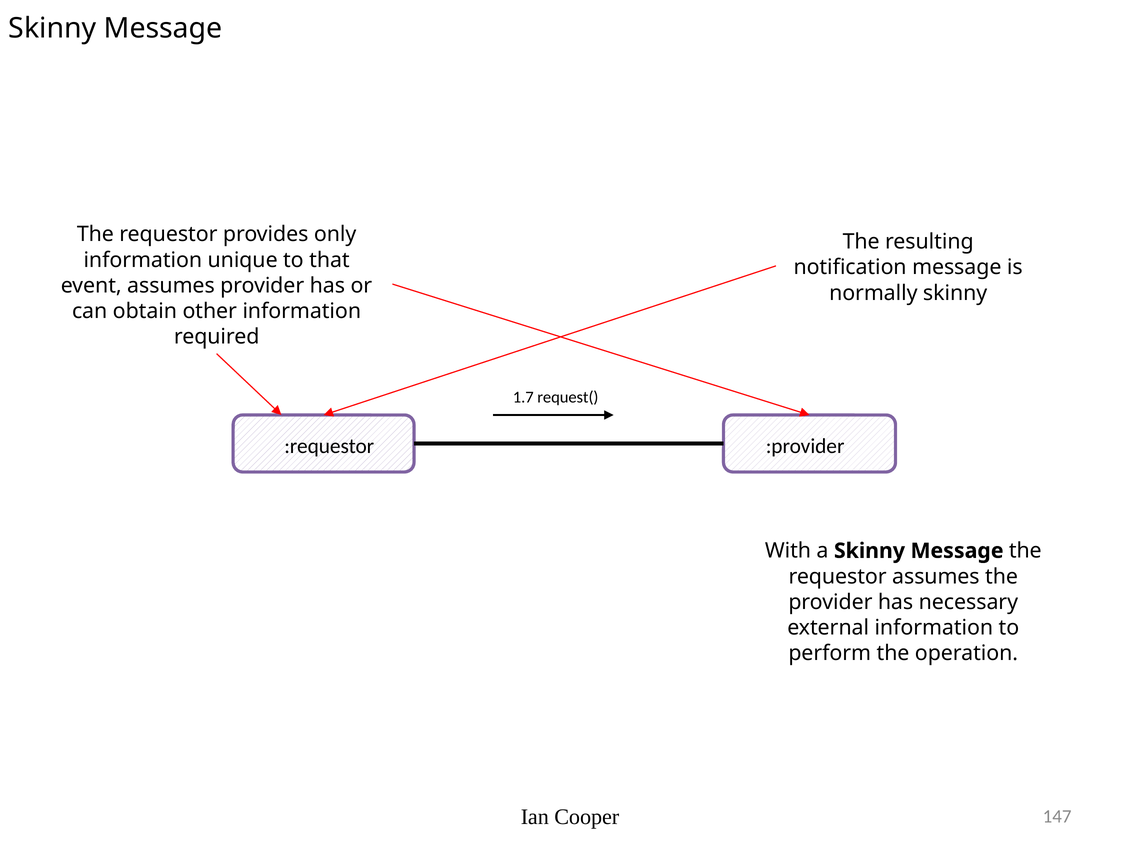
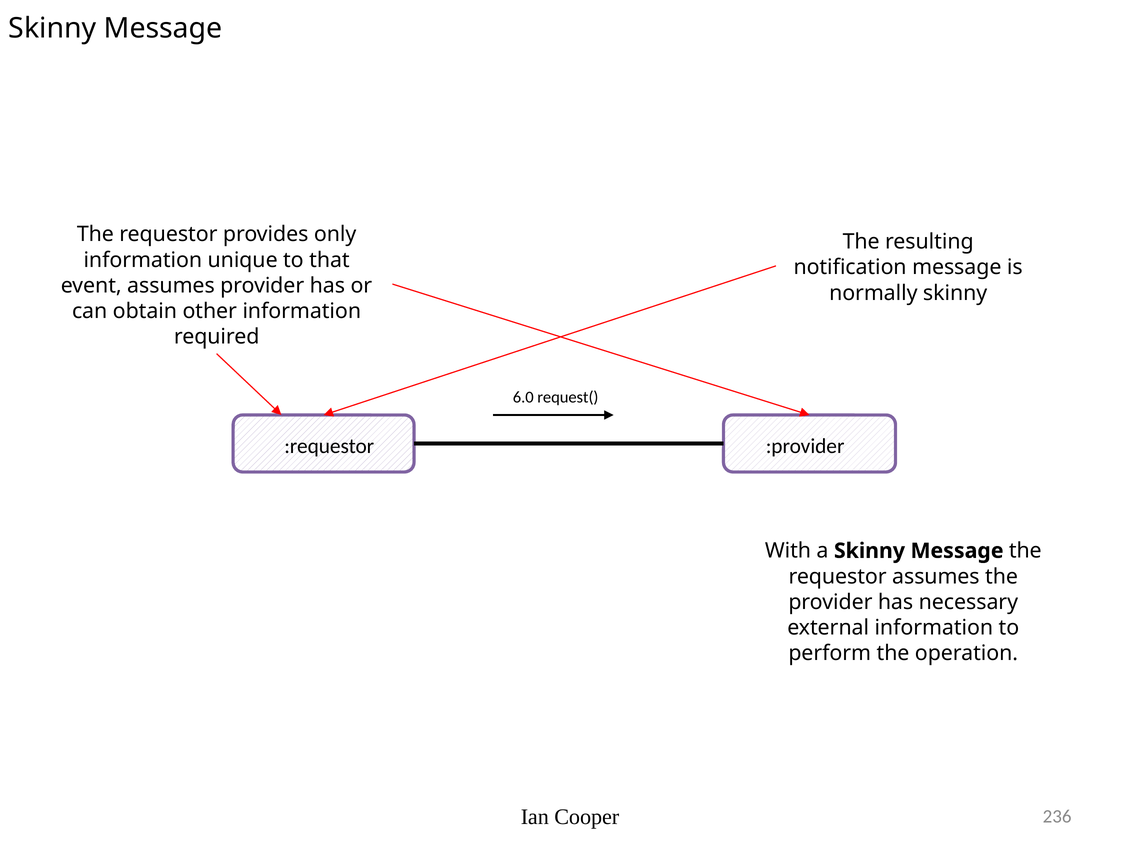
1.7: 1.7 -> 6.0 (523, 397)
147: 147 -> 236 (1057, 816)
